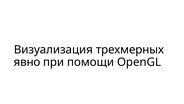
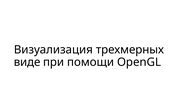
явно: явно -> виде (27, 62)
